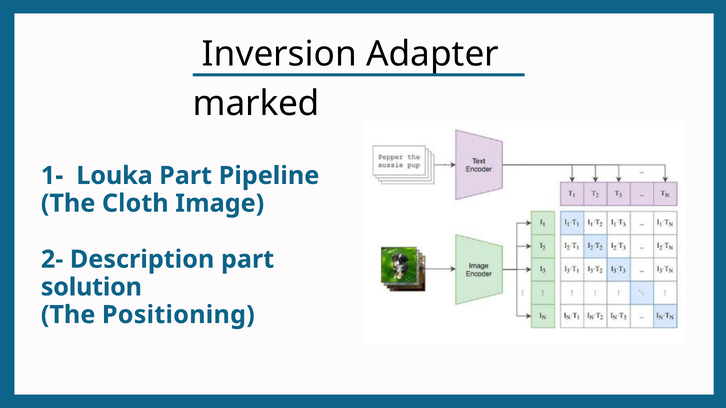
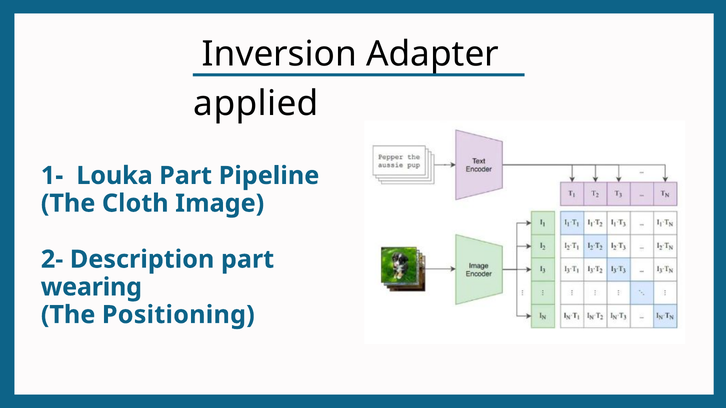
marked: marked -> applied (256, 104)
solution: solution -> wearing (91, 287)
